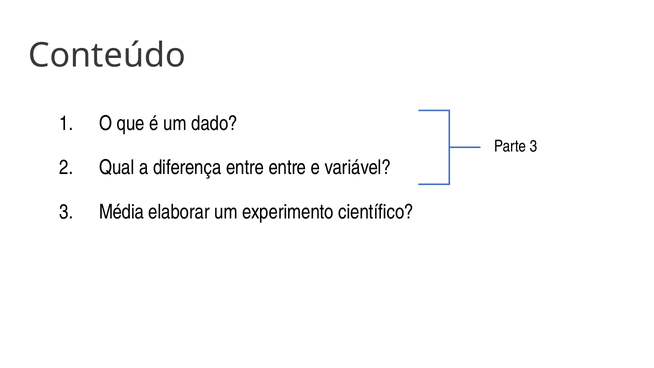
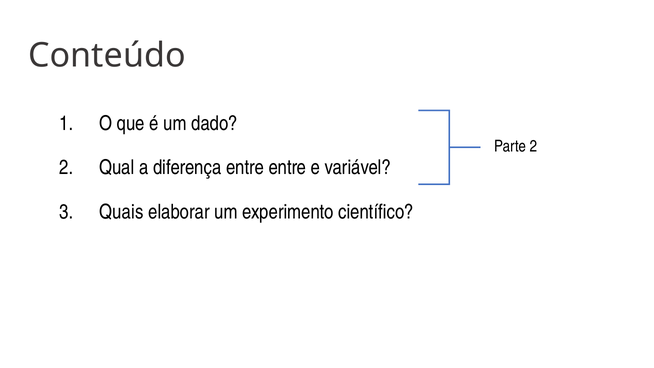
Parte 3: 3 -> 2 (533, 146)
Média: Média -> Quais (121, 212)
